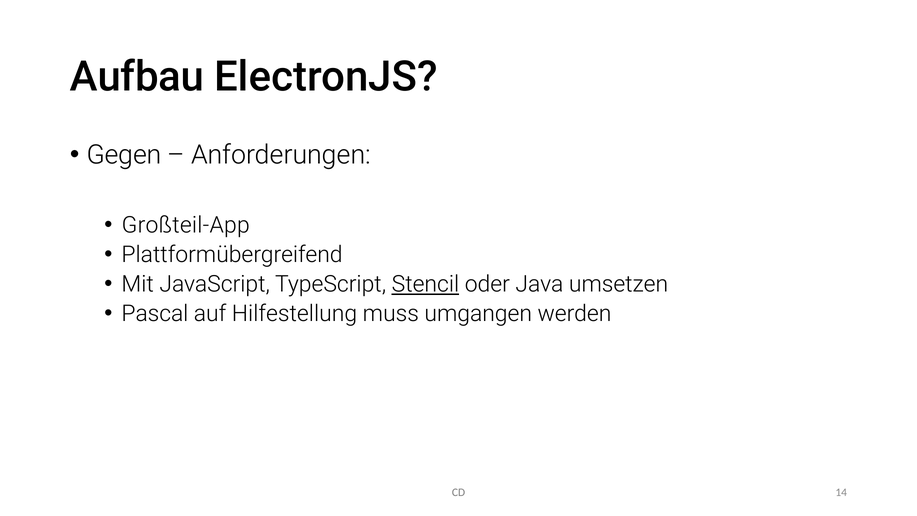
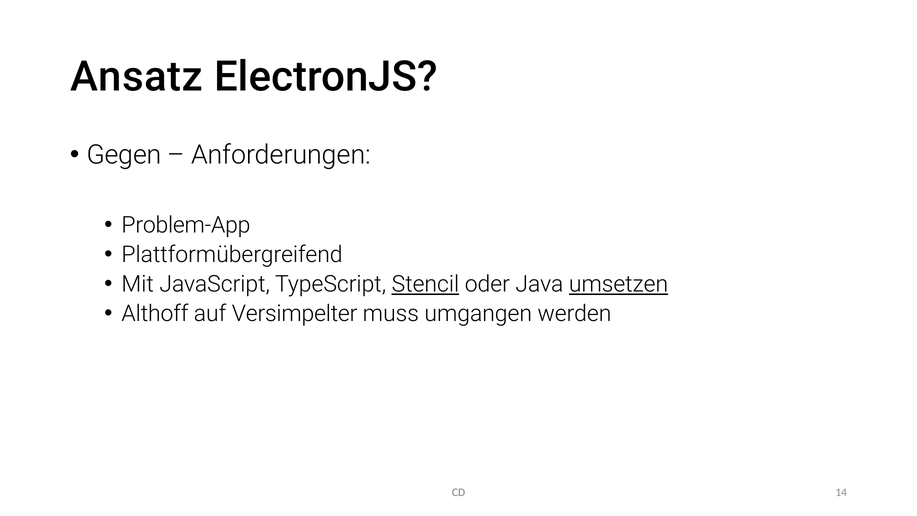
Aufbau: Aufbau -> Ansatz (137, 77)
Großteil-App: Großteil-App -> Problem-App (186, 225)
umsetzen underline: none -> present (619, 284)
Pascal: Pascal -> Althoff (155, 314)
Hilfestellung: Hilfestellung -> Versimpelter (295, 314)
